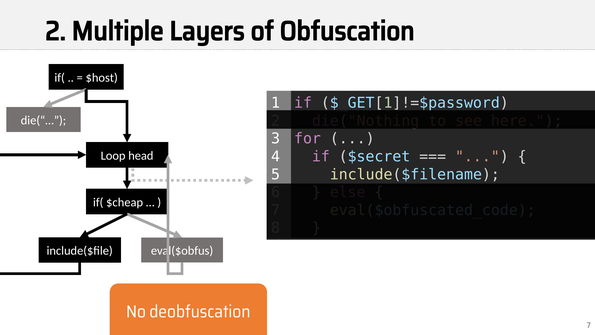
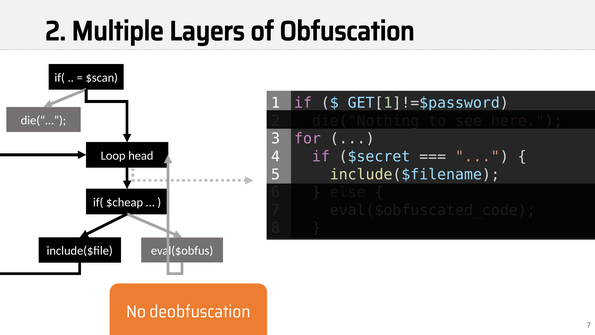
$host: $host -> $scan (102, 78)
